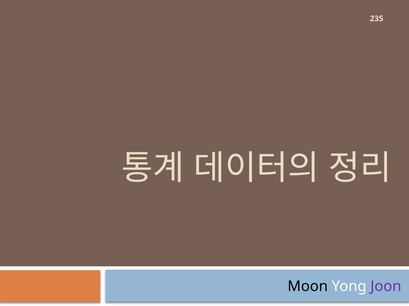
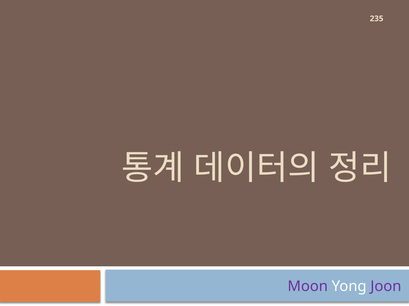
Moon colour: black -> purple (308, 287)
